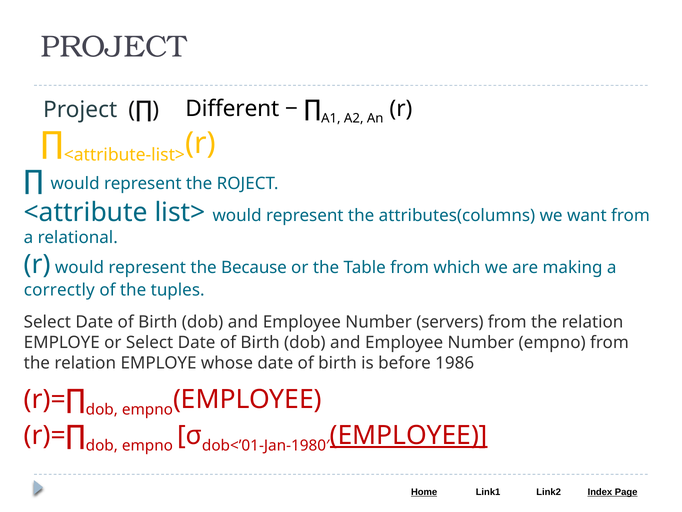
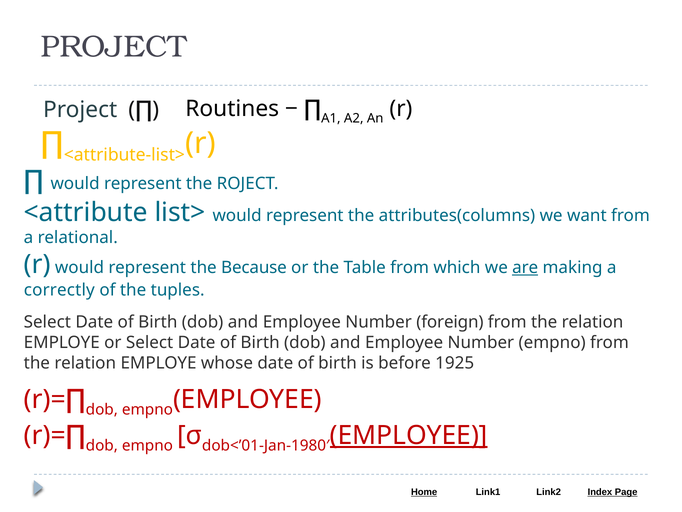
Different: Different -> Routines (232, 108)
are underline: none -> present (525, 268)
servers: servers -> foreign (450, 322)
1986: 1986 -> 1925 (455, 363)
